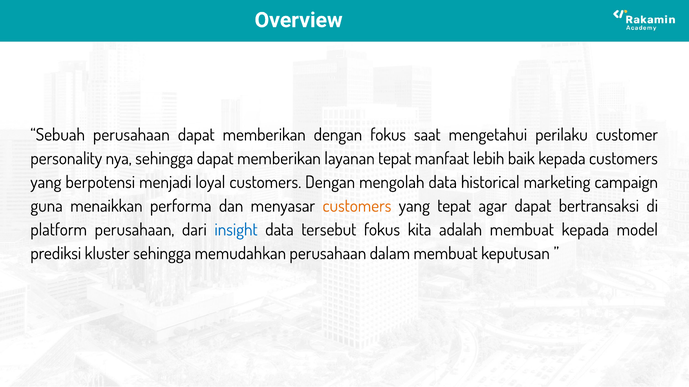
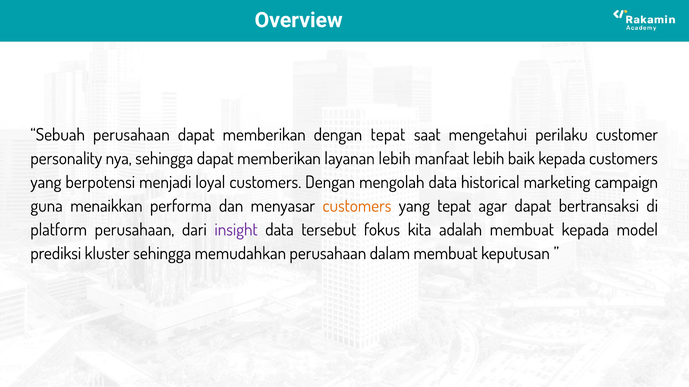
dengan fokus: fokus -> tepat (388, 135)
layanan tepat: tepat -> lebih (395, 159)
insight colour: blue -> purple (236, 230)
